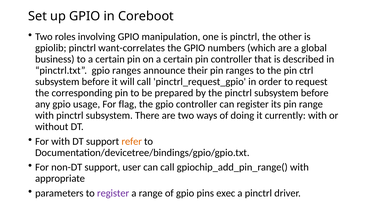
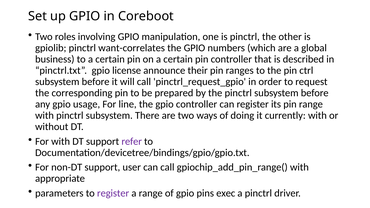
gpio ranges: ranges -> license (127, 70)
flag: flag -> line (128, 104)
refer colour: orange -> purple (132, 141)
